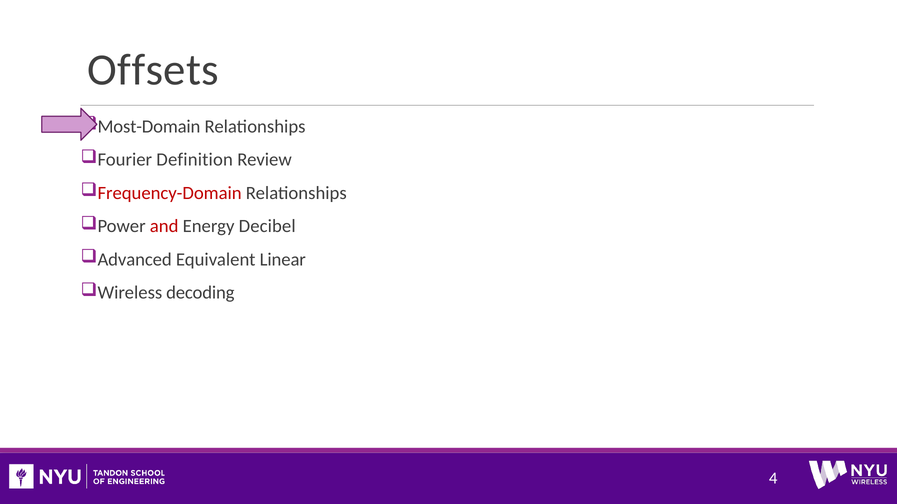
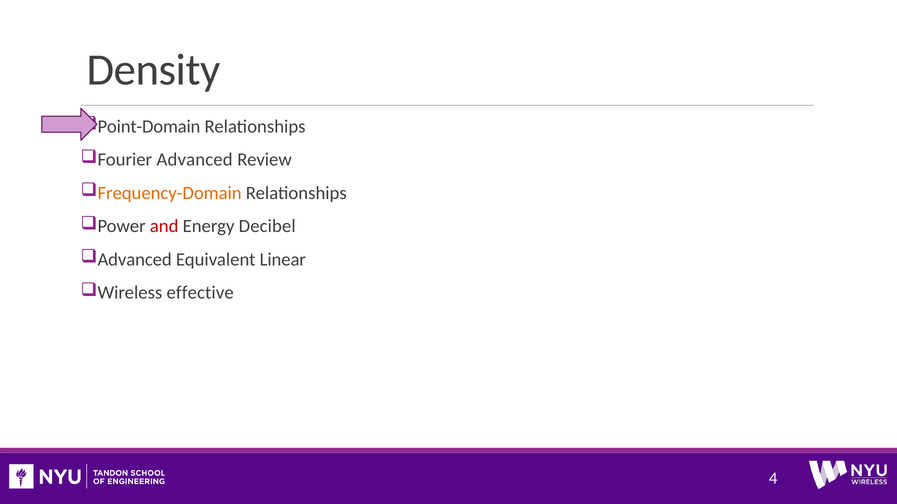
Offsets: Offsets -> Density (154, 70)
Most-Domain: Most-Domain -> Point-Domain (149, 127)
Fourier Definition: Definition -> Advanced (195, 160)
Frequency-Domain colour: red -> orange (170, 193)
decoding: decoding -> effective (200, 293)
